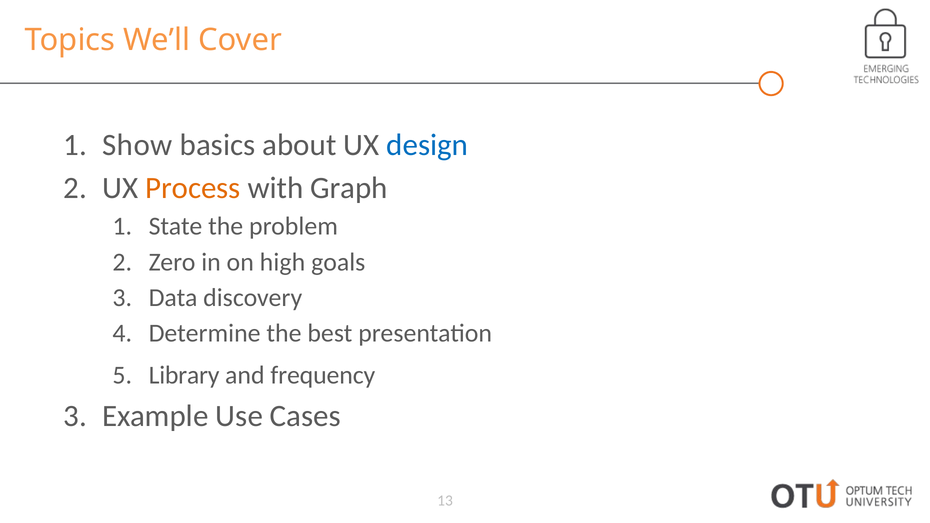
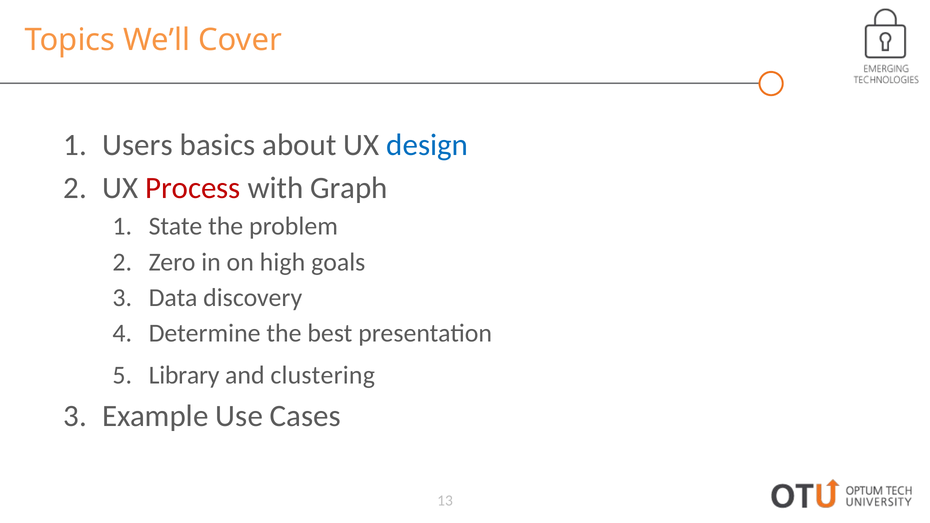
Show: Show -> Users (137, 145)
Process colour: orange -> red (193, 188)
frequency: frequency -> clustering (323, 375)
